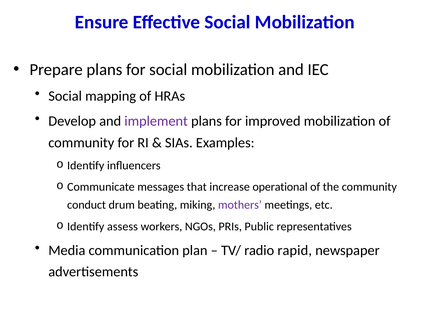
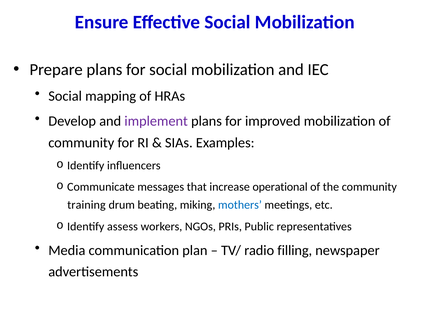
conduct: conduct -> training (86, 205)
mothers colour: purple -> blue (240, 205)
rapid: rapid -> filling (295, 250)
